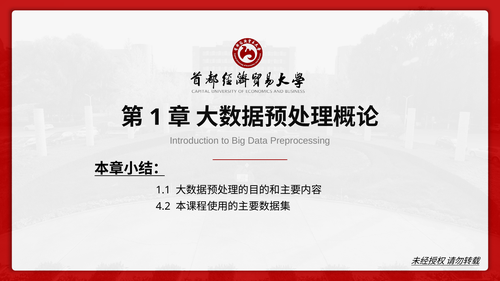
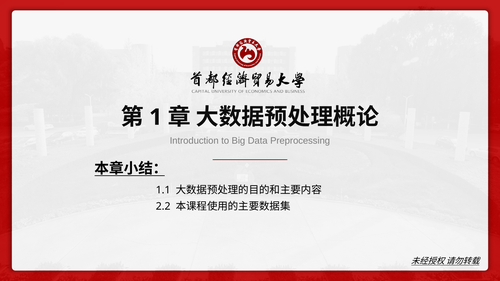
4.2: 4.2 -> 2.2 (163, 207)
